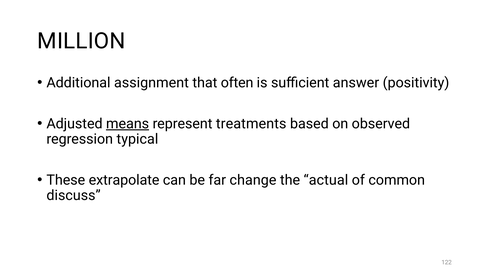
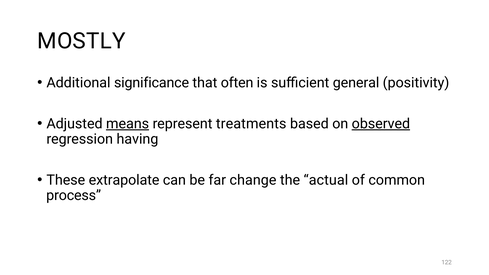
MILLION: MILLION -> MOSTLY (81, 41)
assignment: assignment -> significance (152, 83)
answer: answer -> general (356, 83)
observed underline: none -> present (381, 124)
typical: typical -> having (137, 139)
discuss: discuss -> process (74, 196)
